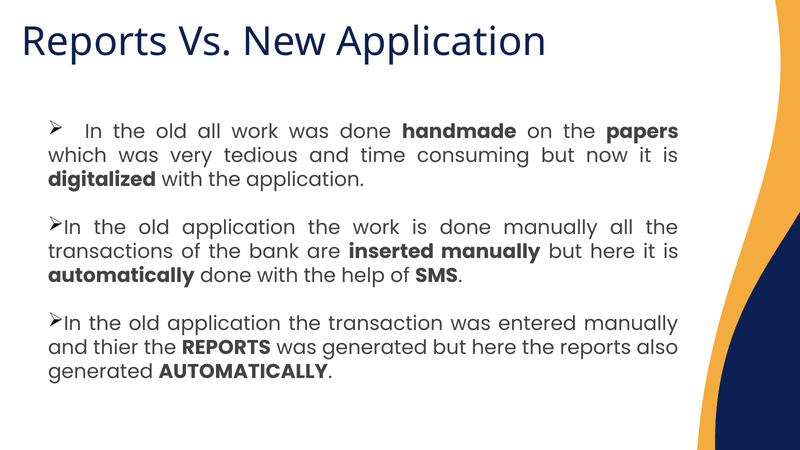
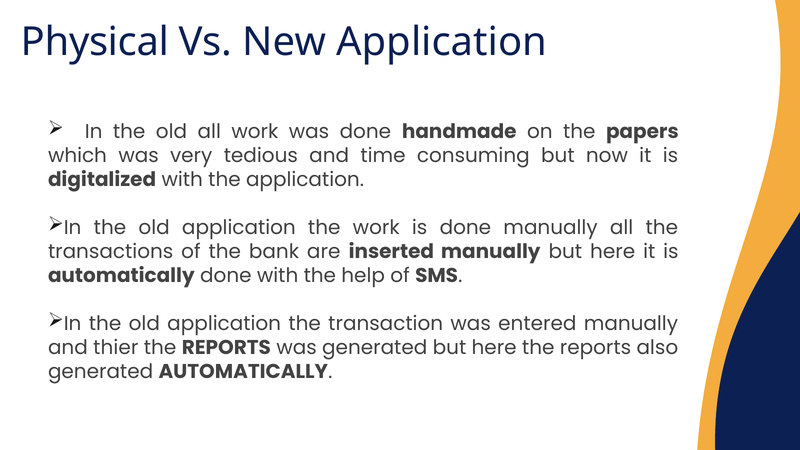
Reports: Reports -> Physical (95, 42)
